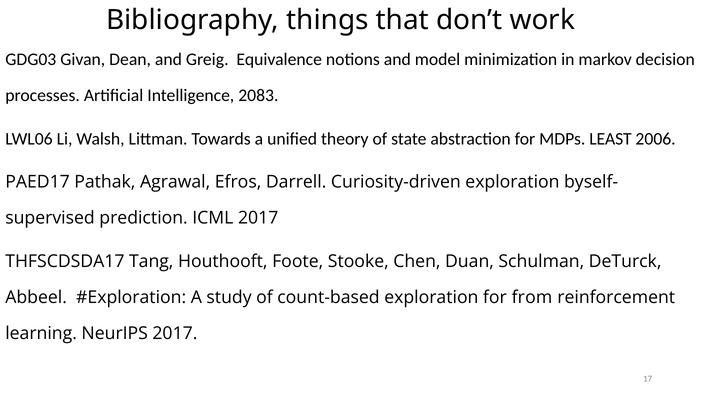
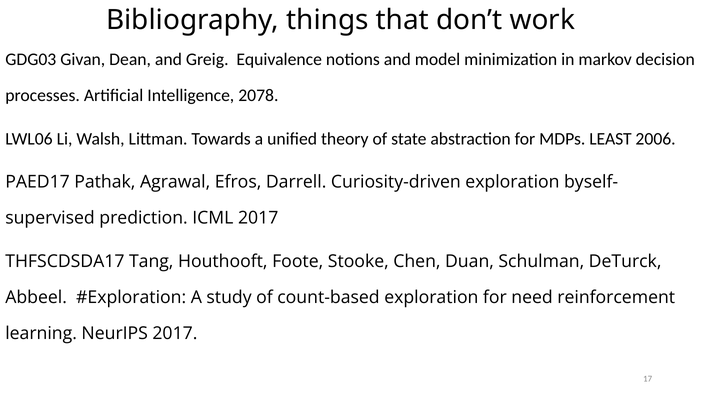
2083: 2083 -> 2078 (258, 95)
from: from -> need (532, 298)
